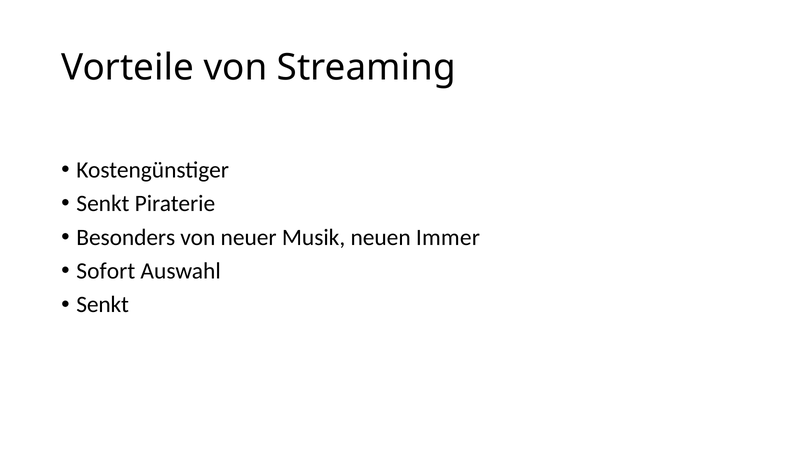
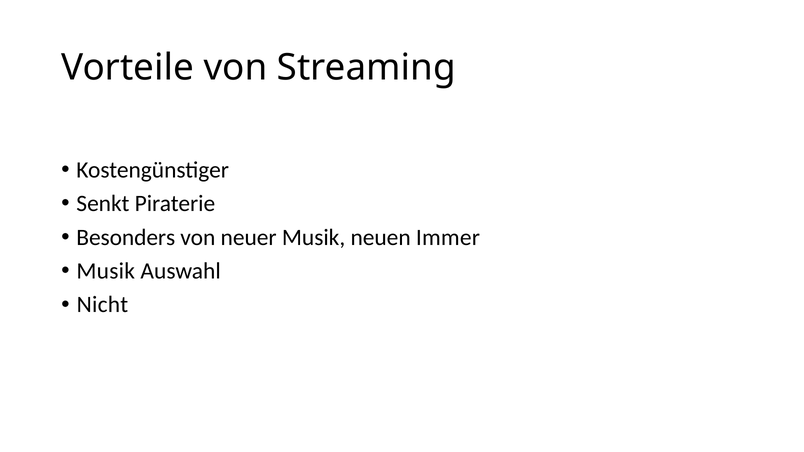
Sofort: Sofort -> Musik (106, 271)
Senkt: Senkt -> Nicht (102, 305)
